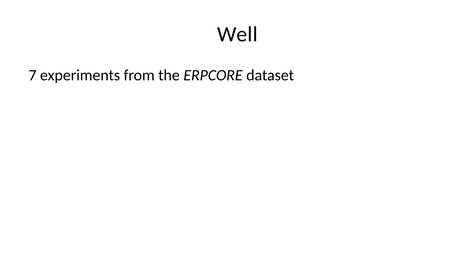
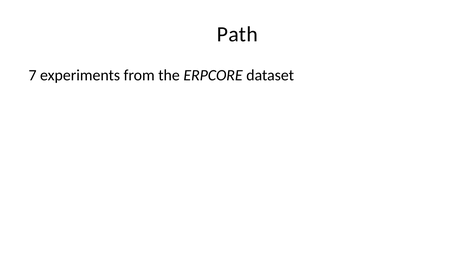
Well: Well -> Path (237, 34)
